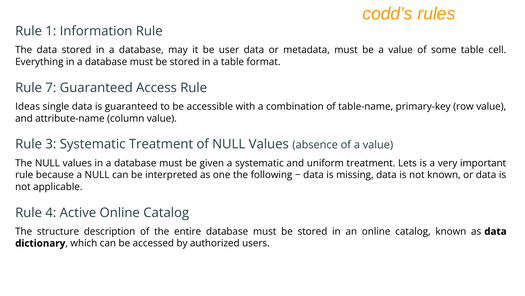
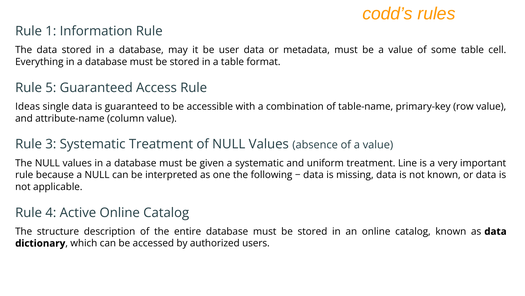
7: 7 -> 5 (51, 88)
Lets: Lets -> Line (408, 163)
